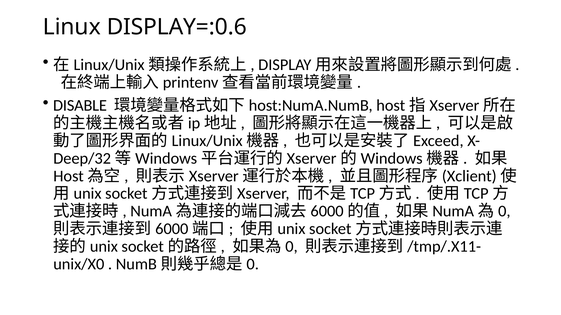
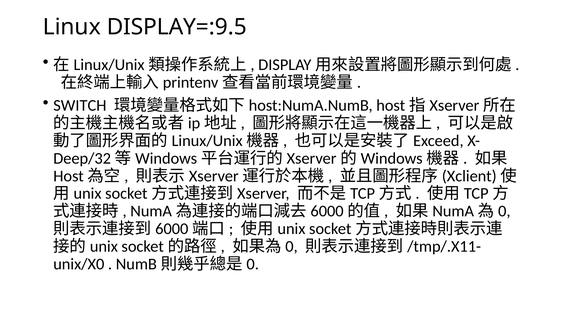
DISPLAY=:0.6: DISPLAY=:0.6 -> DISPLAY=:9.5 (177, 27)
DISABLE: DISABLE -> SWITCH (80, 106)
